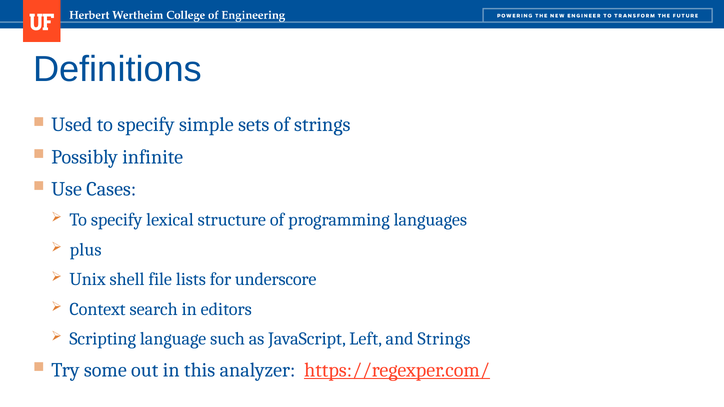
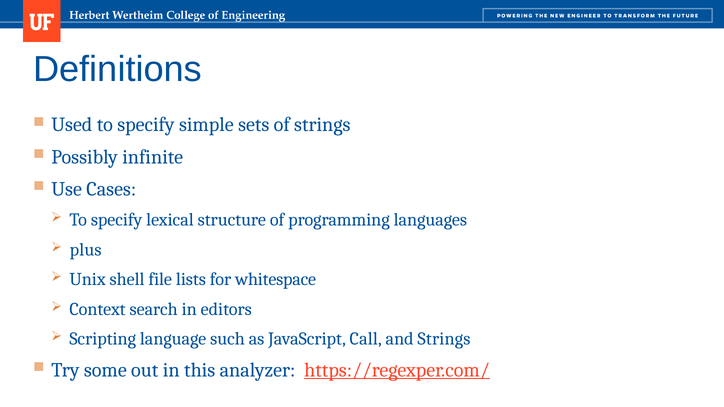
underscore: underscore -> whitespace (276, 280)
Left: Left -> Call (366, 339)
